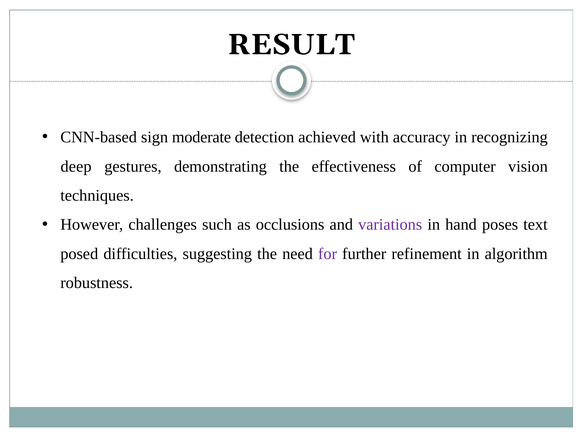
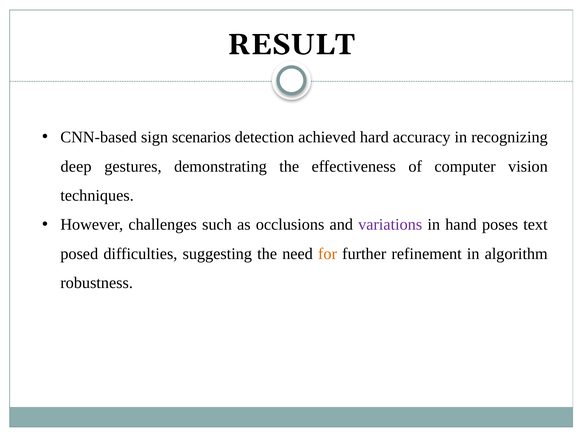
moderate: moderate -> scenarios (201, 137)
with: with -> hard (374, 137)
for colour: purple -> orange (328, 254)
